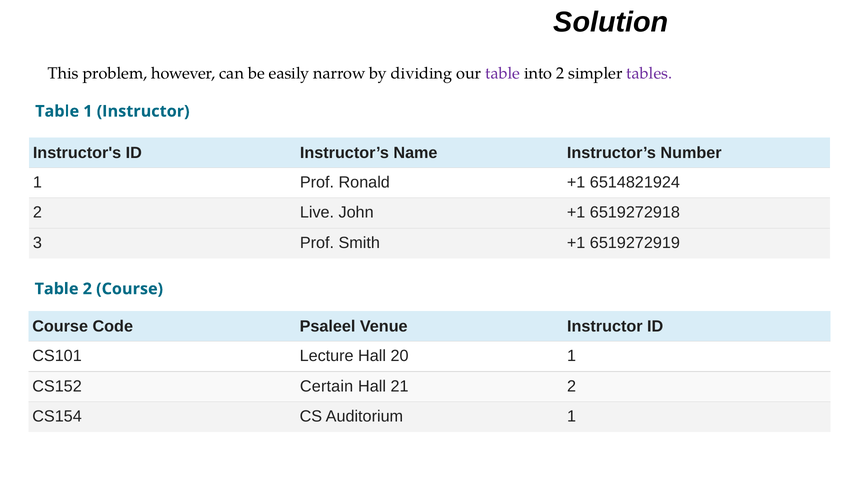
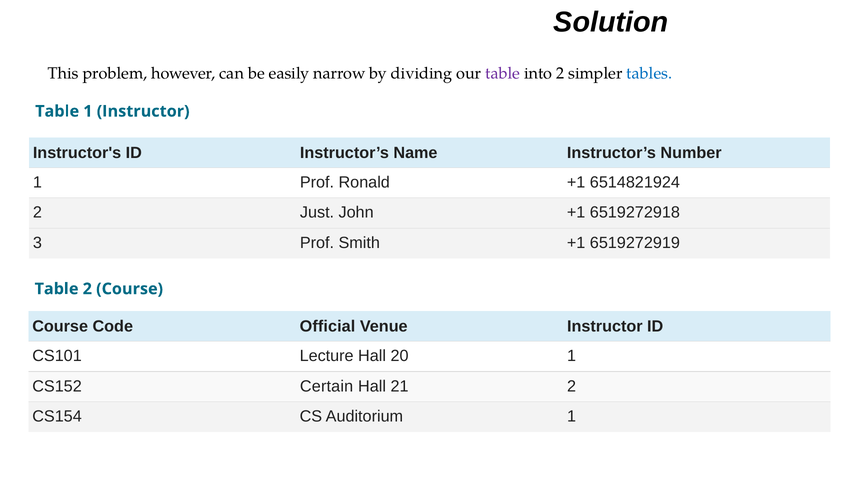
tables colour: purple -> blue (649, 73)
Live: Live -> Just (317, 213)
Psaleel: Psaleel -> Official (328, 326)
